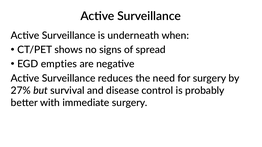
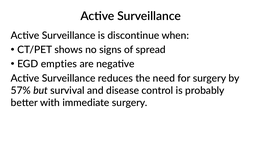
underneath: underneath -> discontinue (133, 36)
27%: 27% -> 57% (21, 91)
